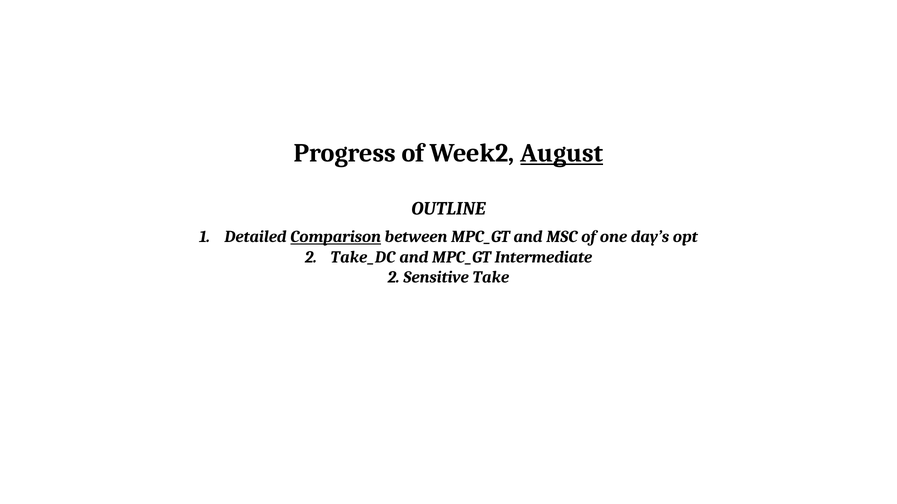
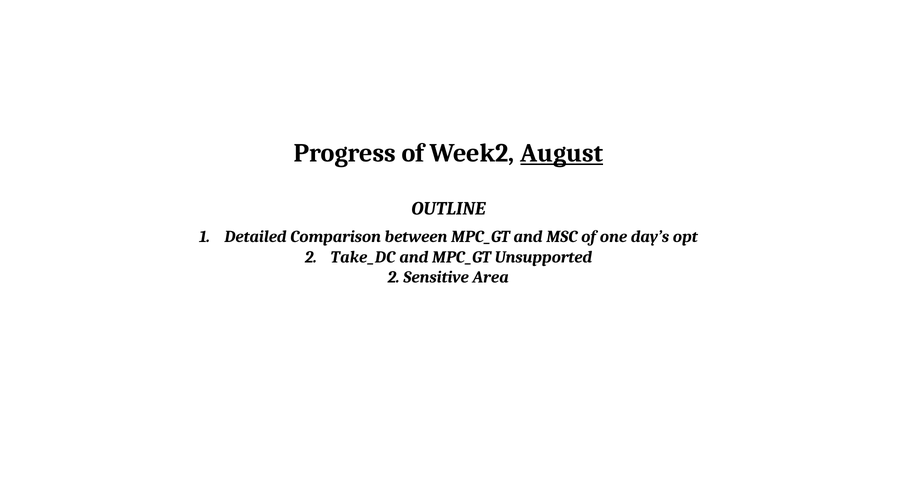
Comparison underline: present -> none (336, 237)
Intermediate: Intermediate -> Unsupported (543, 257)
Take: Take -> Area (491, 277)
